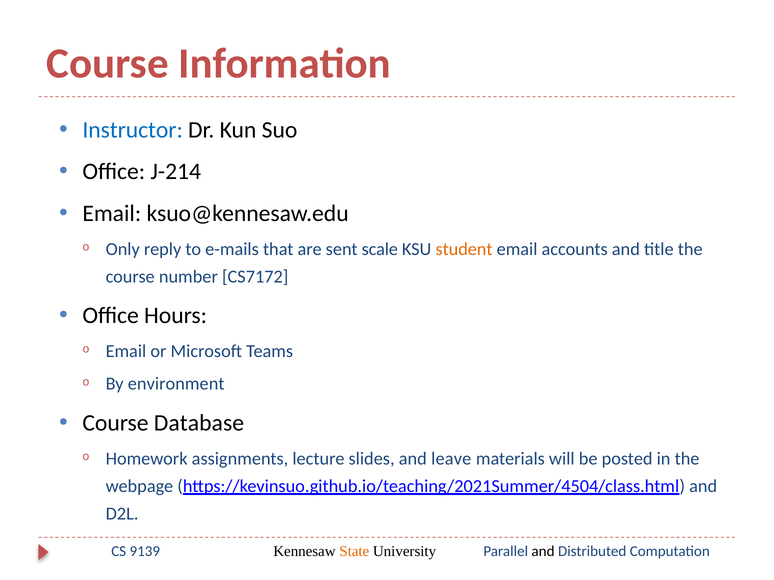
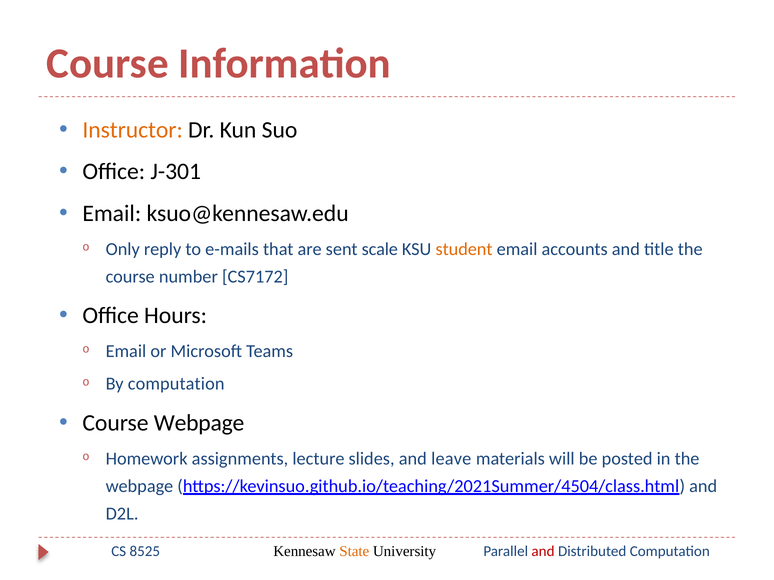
Instructor colour: blue -> orange (133, 130)
J-214: J-214 -> J-301 (176, 172)
By environment: environment -> computation (176, 384)
Course Database: Database -> Webpage (199, 423)
9139: 9139 -> 8525 (145, 552)
and colour: black -> red (543, 552)
